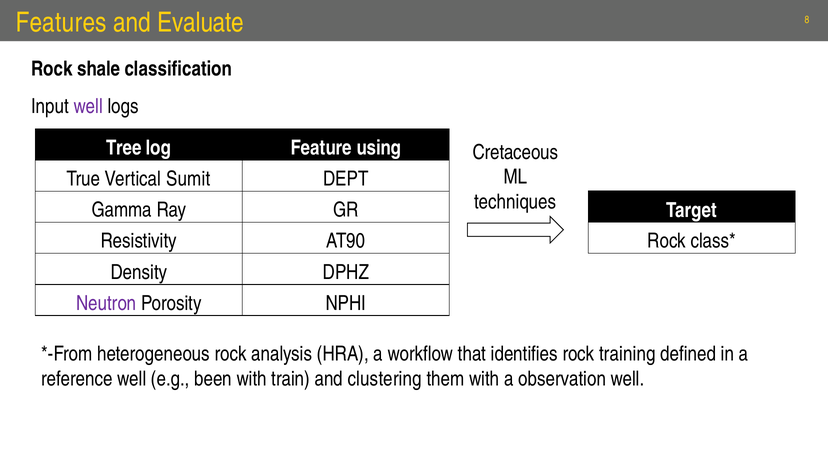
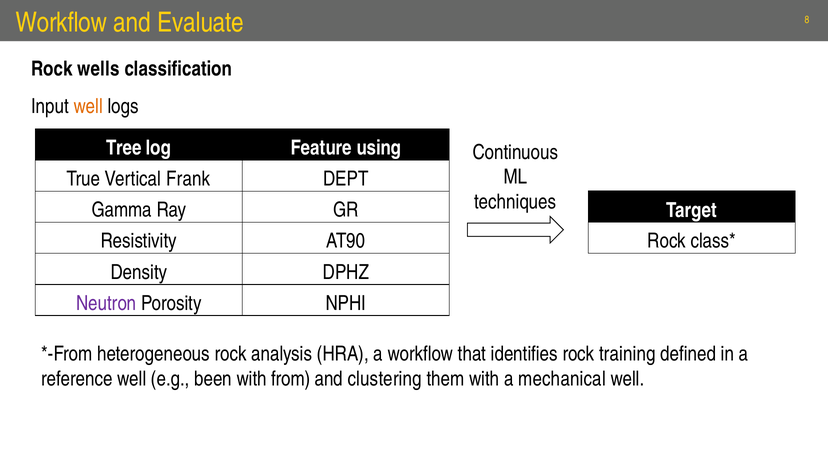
Features: Features -> Workflow (61, 23)
shale: shale -> wells (99, 69)
well colour: purple -> orange (88, 106)
Cretaceous: Cretaceous -> Continuous (515, 152)
Sumit: Sumit -> Frank (188, 179)
train: train -> from (291, 379)
observation: observation -> mechanical (562, 379)
